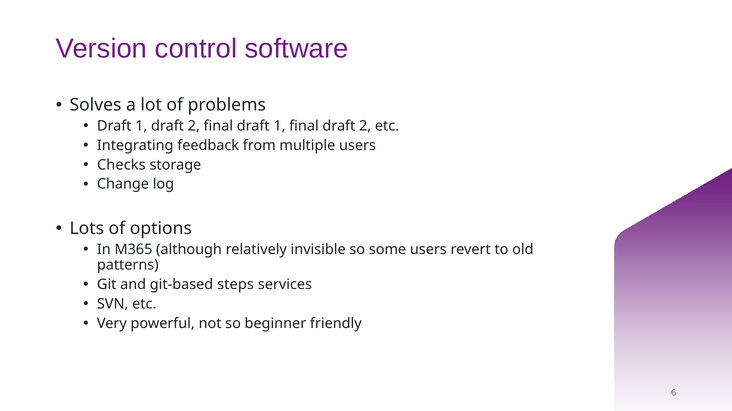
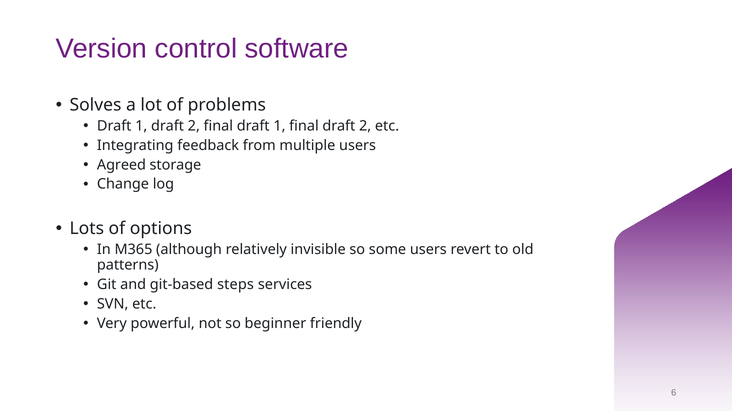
Checks: Checks -> Agreed (121, 165)
